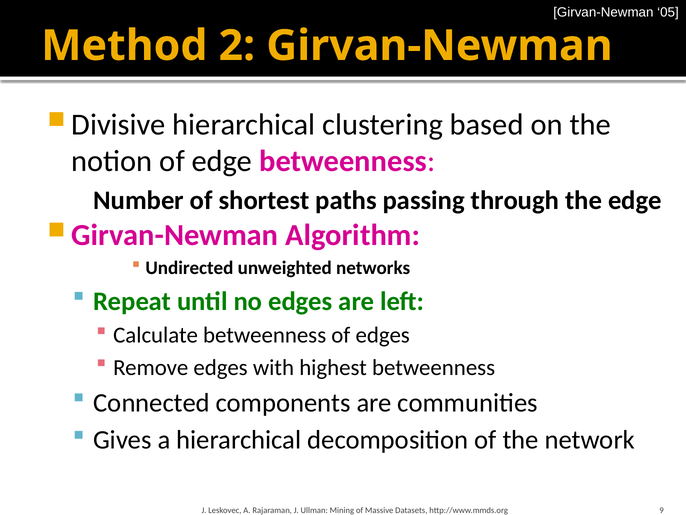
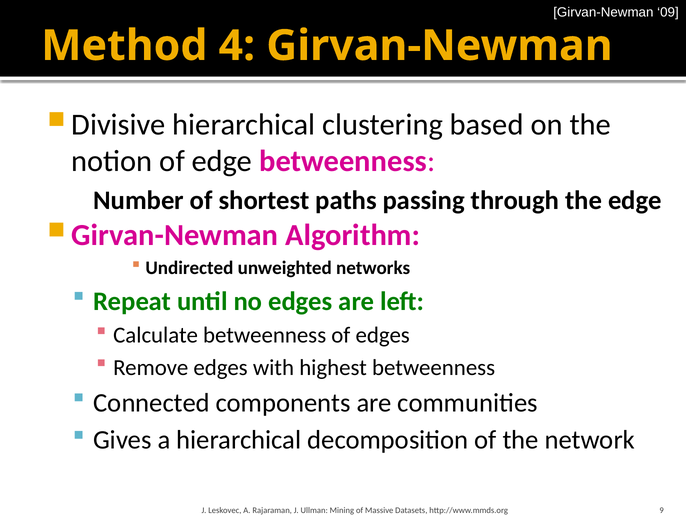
05: 05 -> 09 (668, 12)
2: 2 -> 4 (237, 46)
